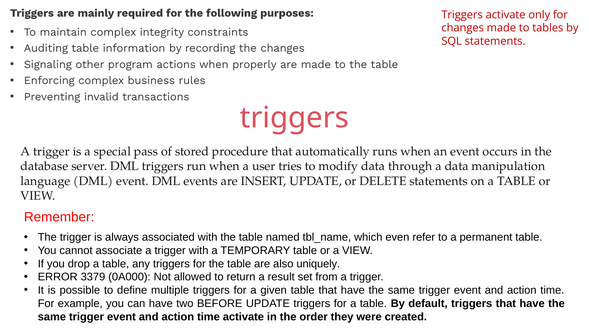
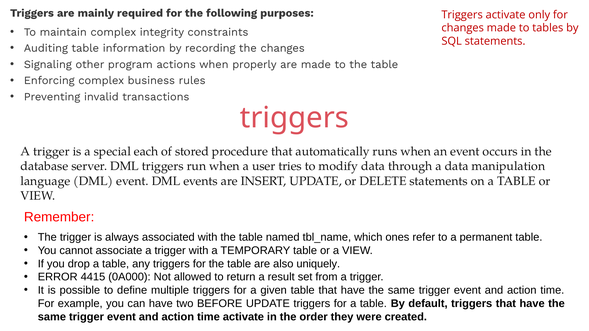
pass: pass -> each (146, 152)
even: even -> ones (397, 238)
3379: 3379 -> 4415 (93, 277)
